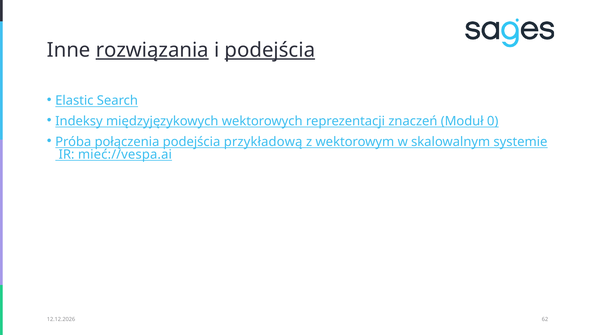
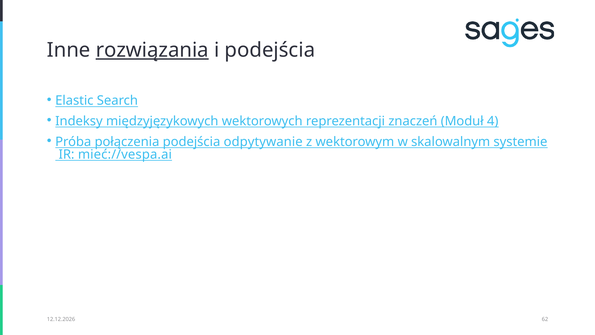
podejścia underline: present -> none (270, 50)
0: 0 -> 4 (493, 121)
przykładową: przykładową -> odpytywanie (263, 142)
